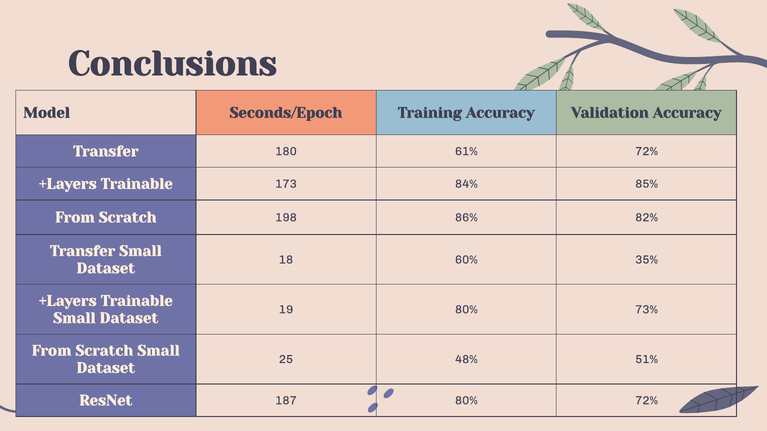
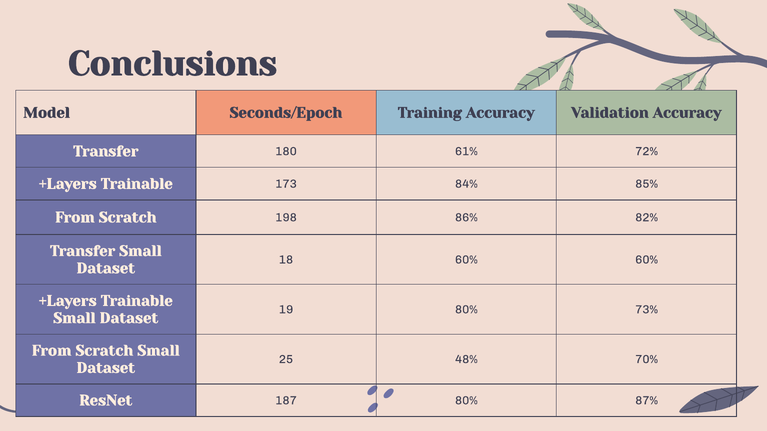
60% 35%: 35% -> 60% (646, 260)
51%: 51% -> 70% (646, 360)
80% 72%: 72% -> 87% (646, 401)
